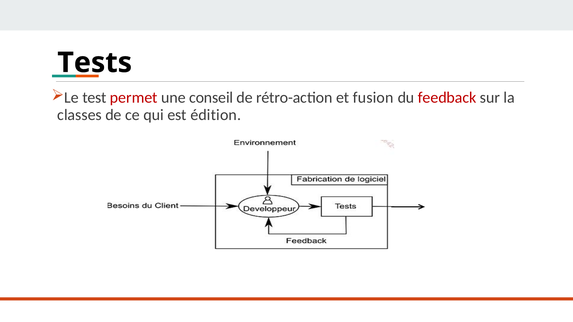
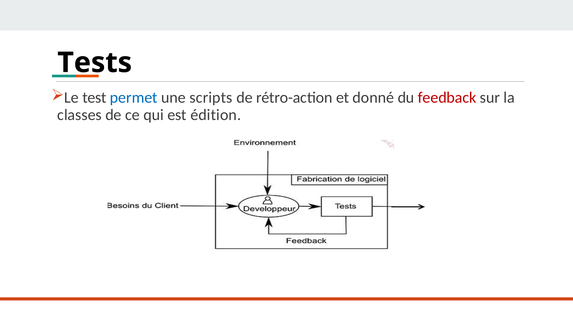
permet colour: red -> blue (134, 98)
conseil: conseil -> scripts (211, 98)
fusion: fusion -> donné (373, 98)
